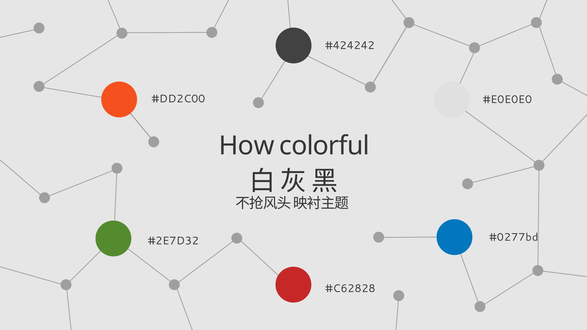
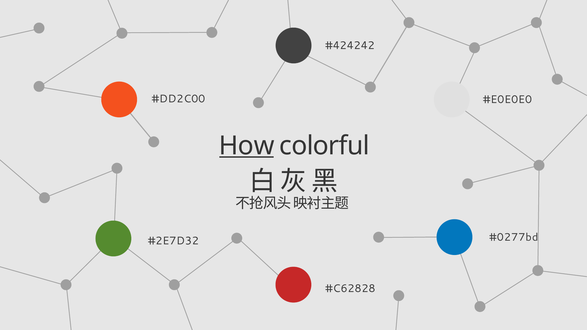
How underline: none -> present (247, 146)
